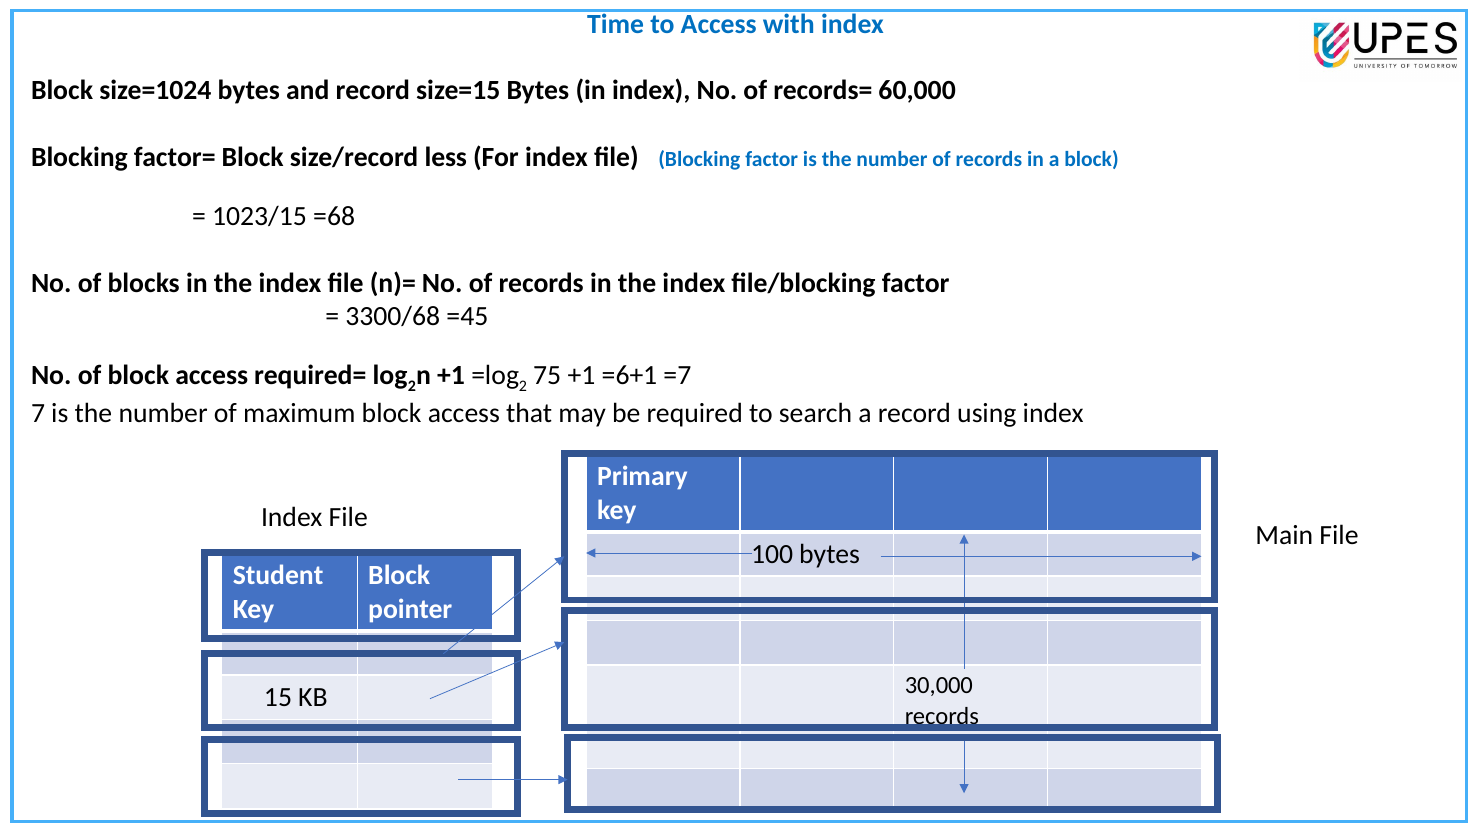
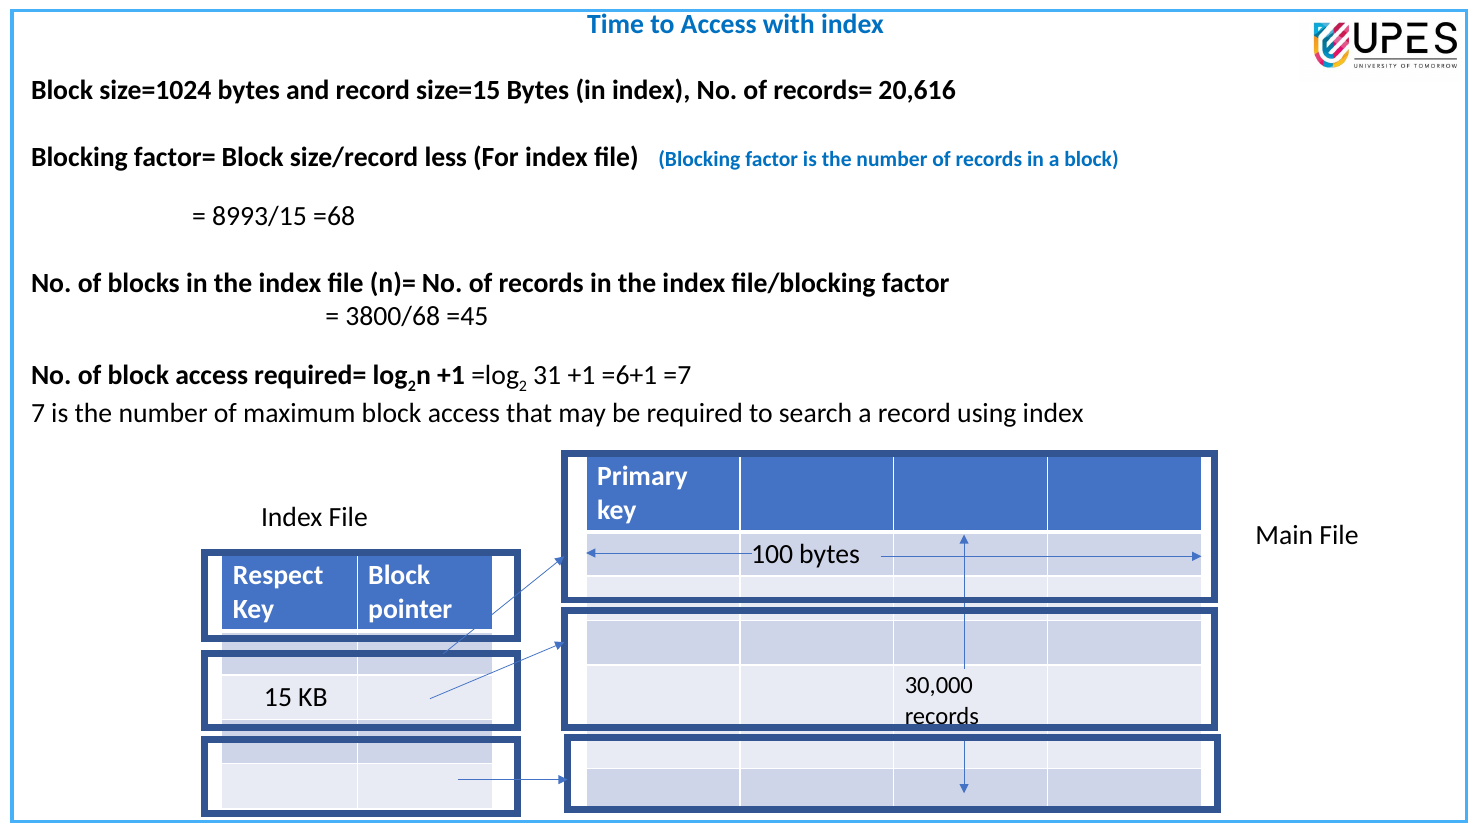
60,000: 60,000 -> 20,616 (917, 90)
1023/15: 1023/15 -> 8993/15 (259, 216)
3300/68: 3300/68 -> 3800/68 (393, 316)
75: 75 -> 31 (547, 375)
Student: Student -> Respect (278, 575)
